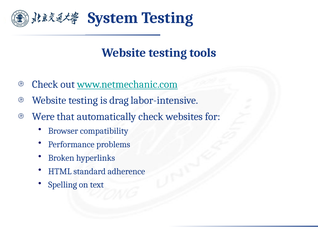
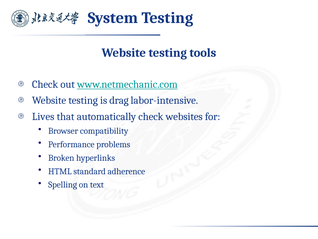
Were: Were -> Lives (43, 116)
